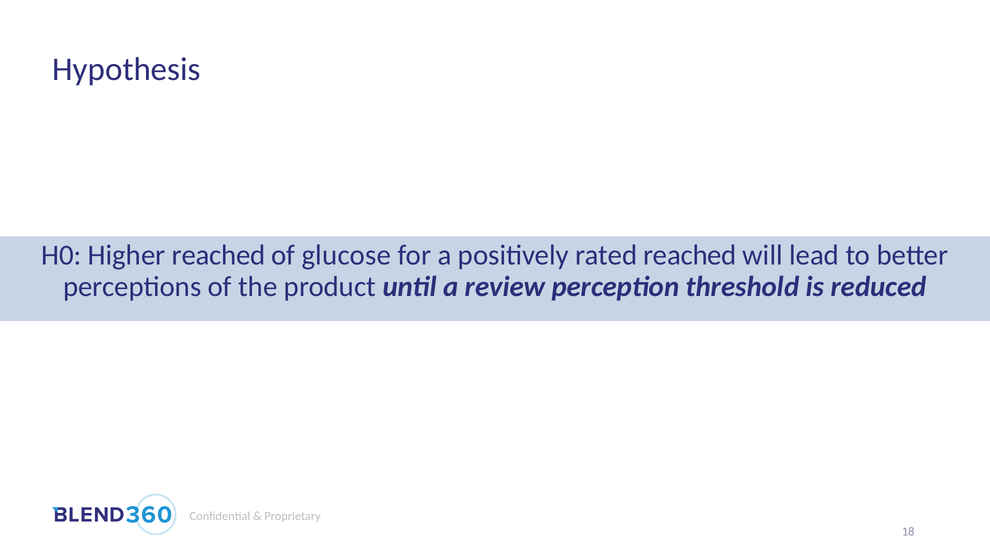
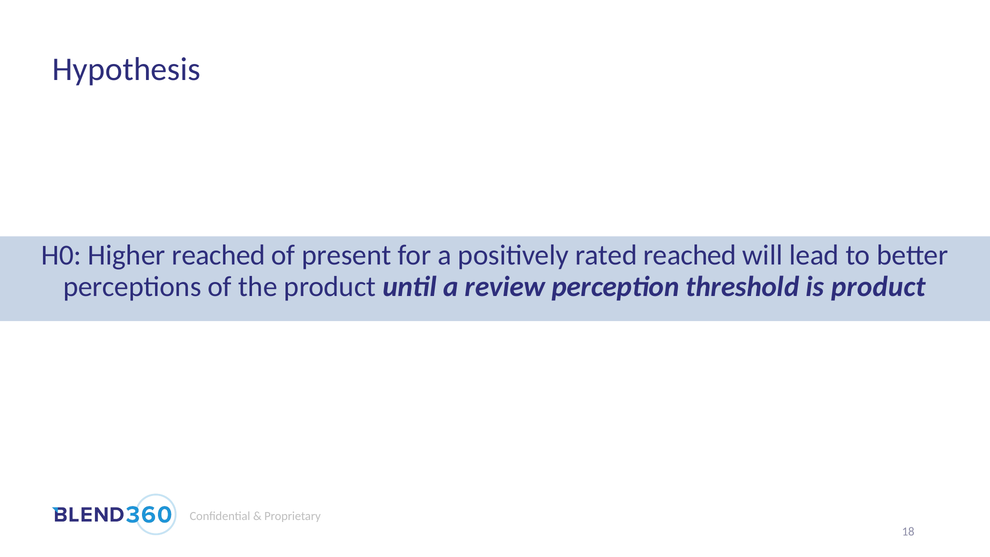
glucose: glucose -> present (347, 255)
is reduced: reduced -> product (879, 286)
